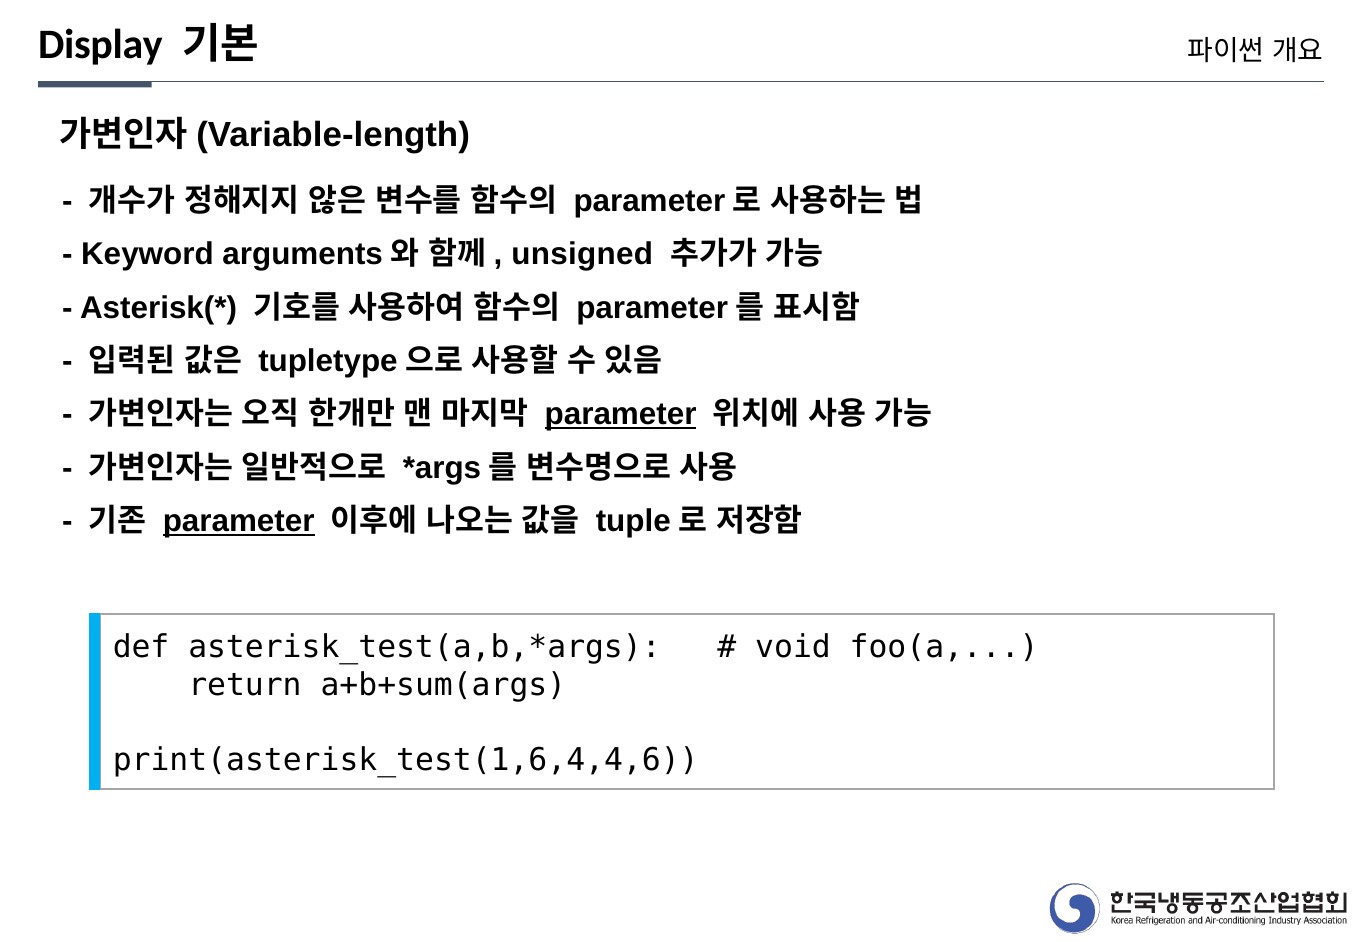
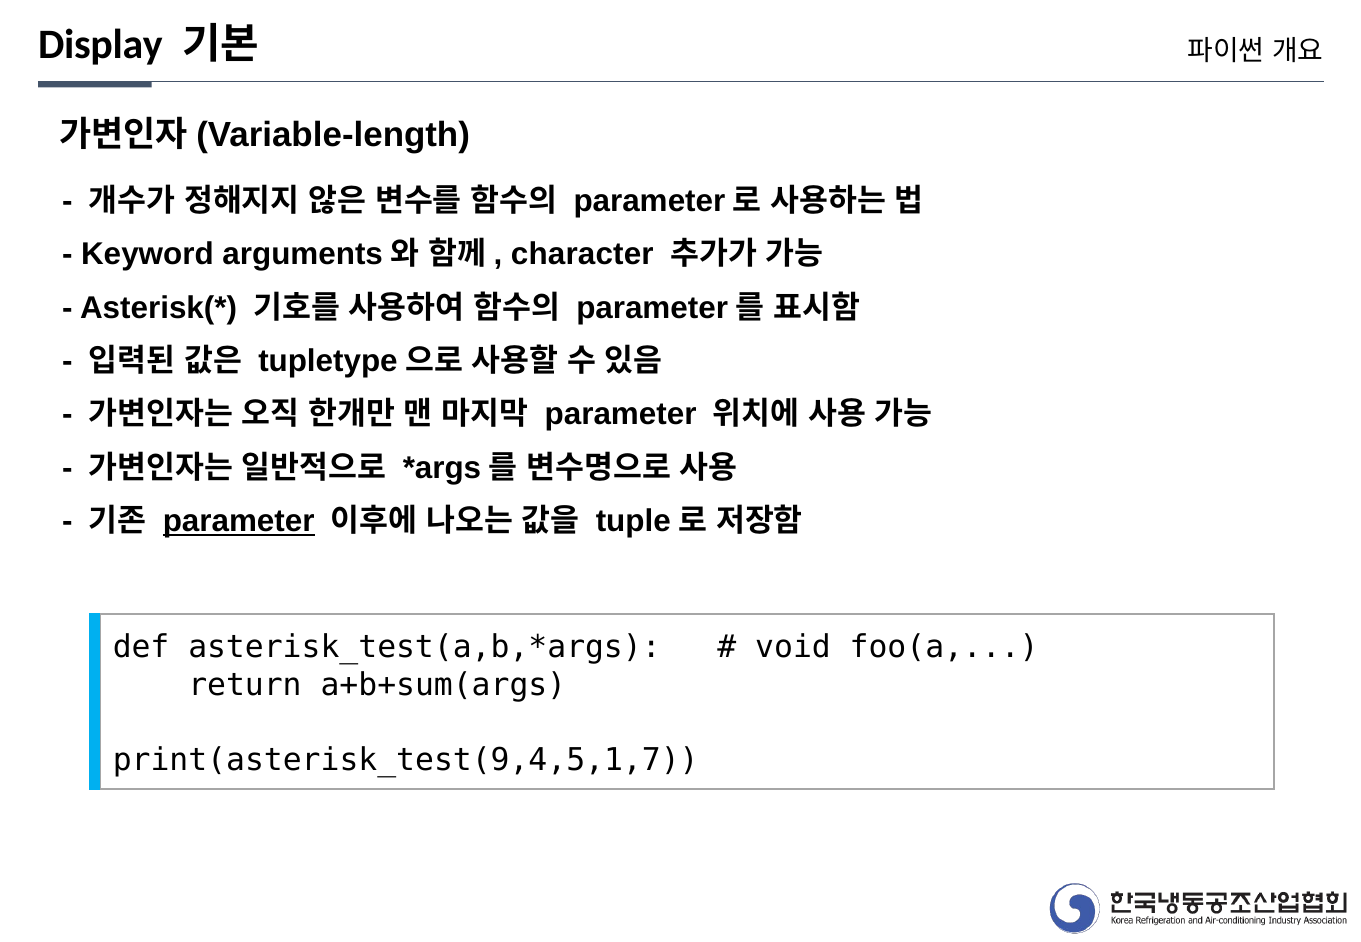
unsigned: unsigned -> character (582, 254)
parameter underline: present -> none (621, 415)
print(asterisk_test(1,6,4,4,6: print(asterisk_test(1,6,4,4,6 -> print(asterisk_test(9,4,5,1,7 (406, 761)
